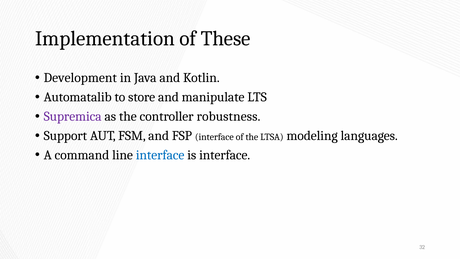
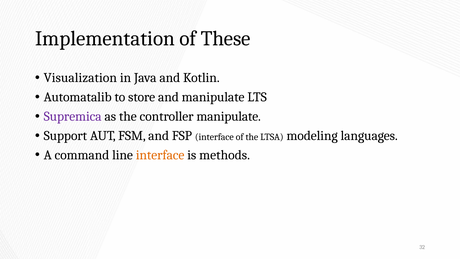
Development: Development -> Visualization (80, 78)
controller robustness: robustness -> manipulate (229, 116)
interface colour: blue -> orange (160, 155)
is interface: interface -> methods (225, 155)
